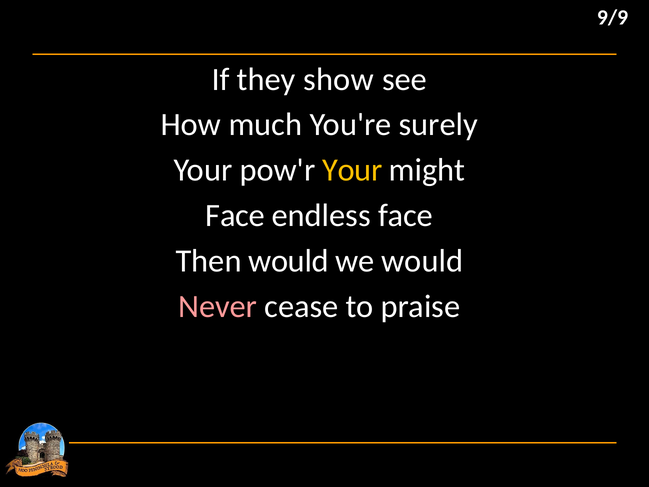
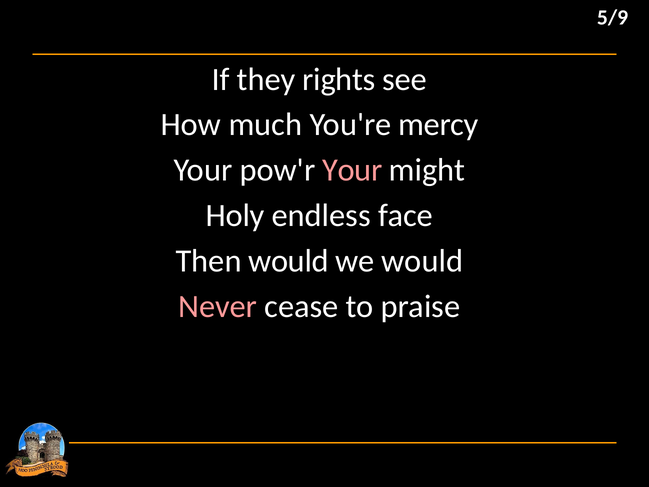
9/9: 9/9 -> 5/9 (613, 18)
show: show -> rights (339, 79)
surely: surely -> mercy (438, 125)
Your colour: yellow -> pink (352, 170)
Face: Face -> Holy (235, 216)
